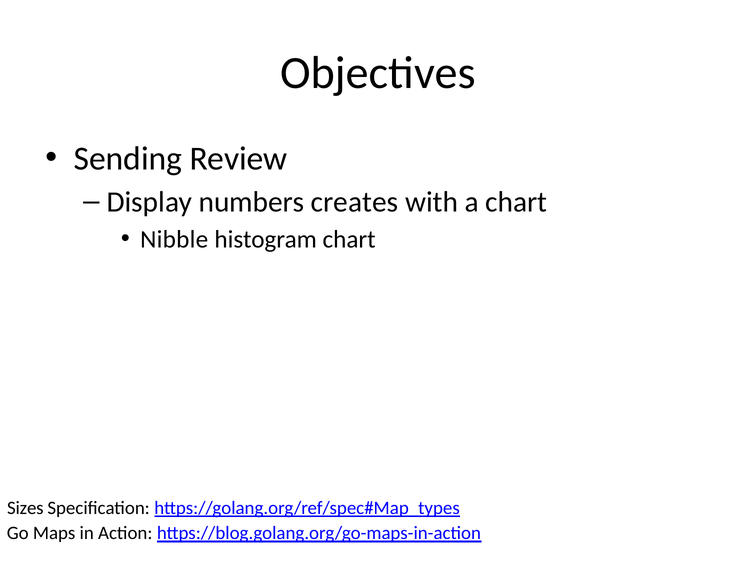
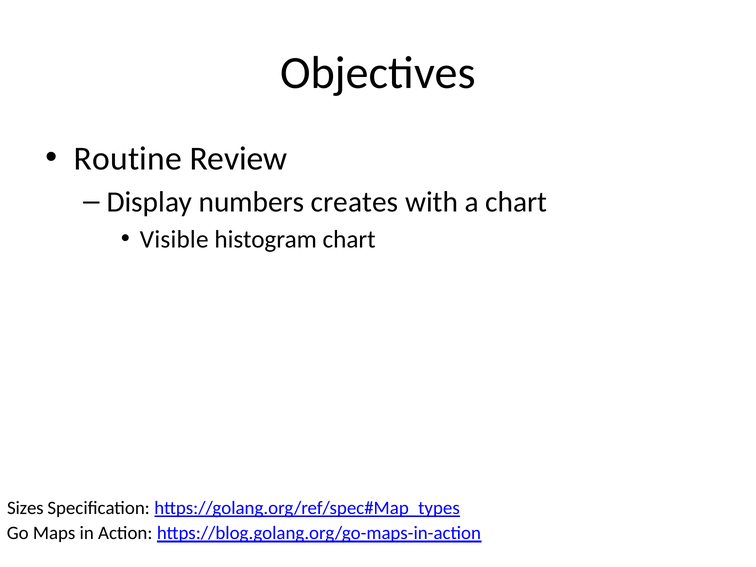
Sending: Sending -> Routine (128, 159)
Nibble: Nibble -> Visible (174, 239)
